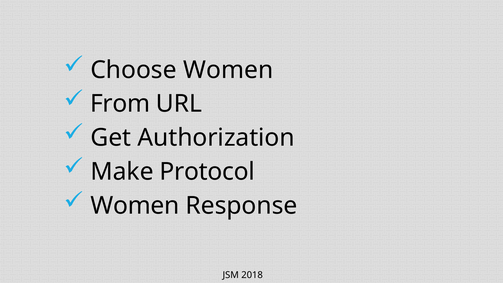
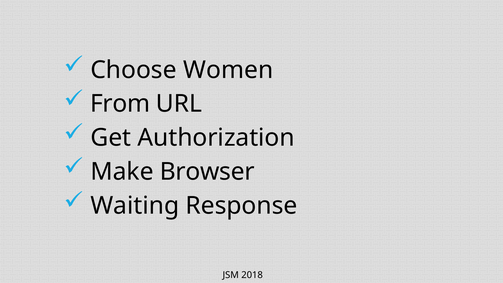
Protocol: Protocol -> Browser (207, 172)
Women: Women -> Waiting (135, 206)
